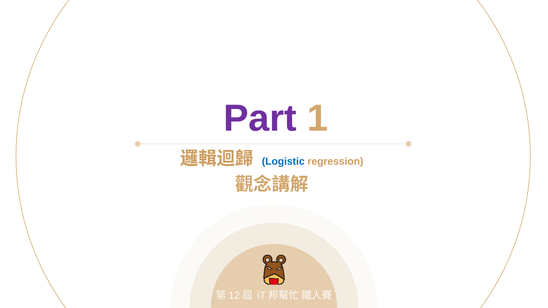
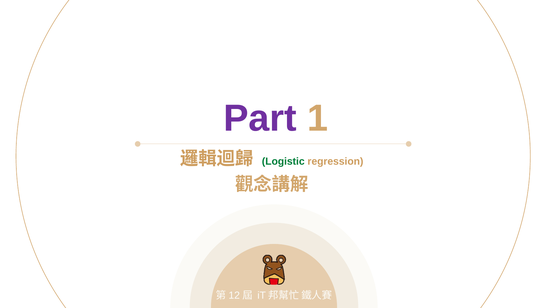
Logistic colour: blue -> green (283, 162)
